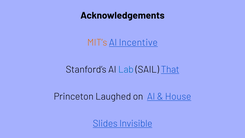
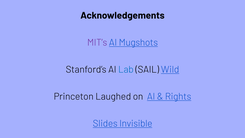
MIT’s colour: orange -> purple (97, 42)
Incentive: Incentive -> Mugshots (138, 42)
That: That -> Wild (170, 69)
House: House -> Rights (178, 96)
